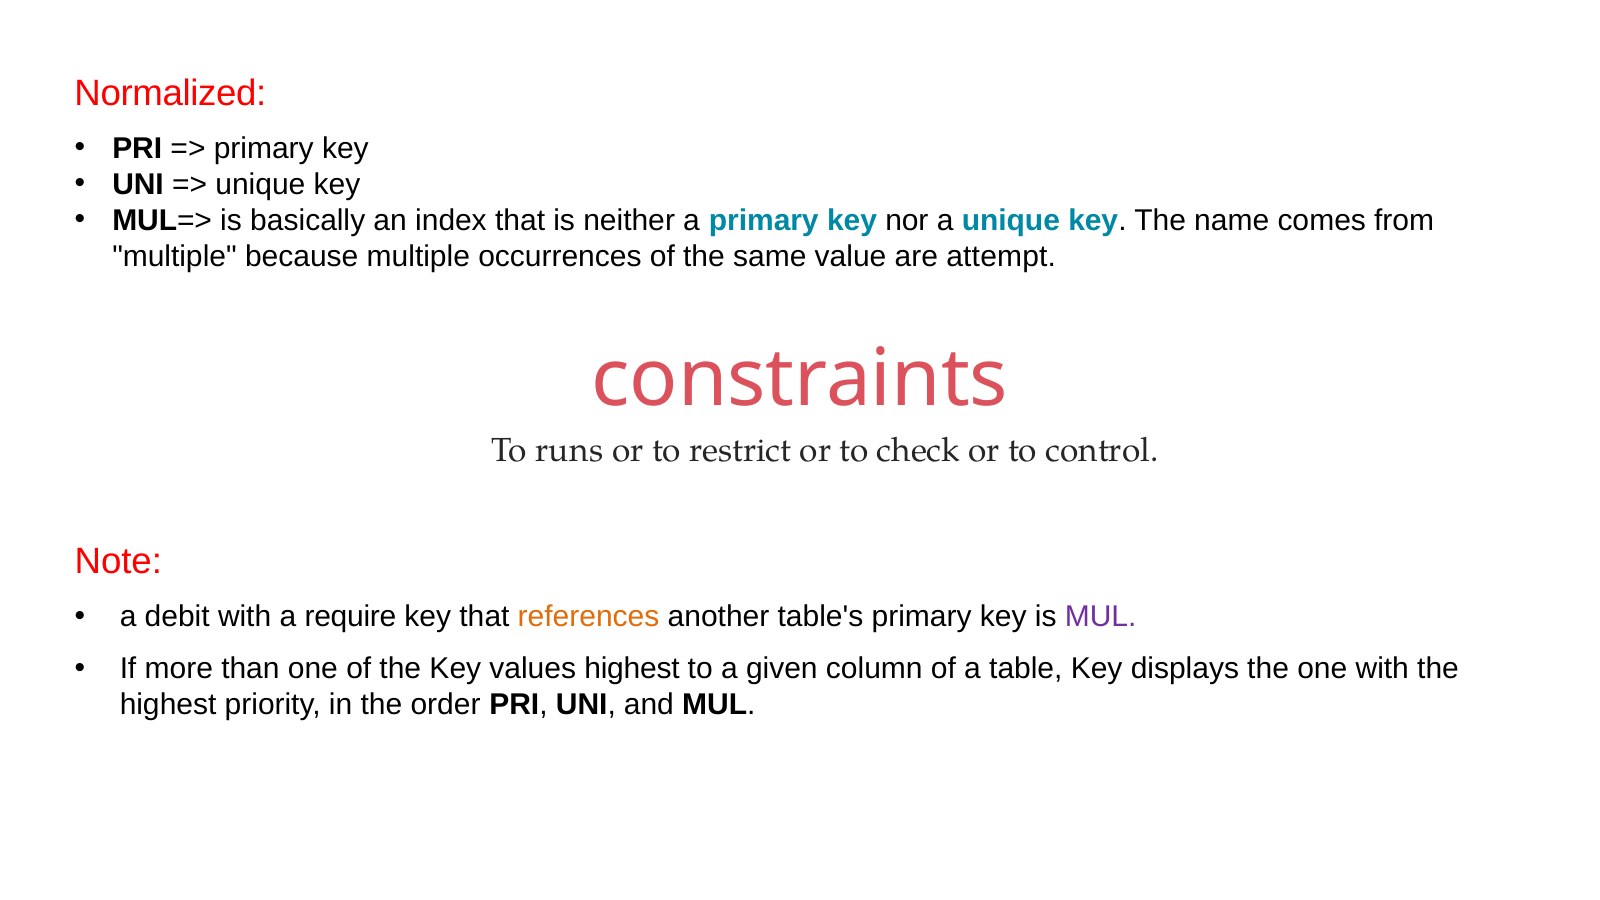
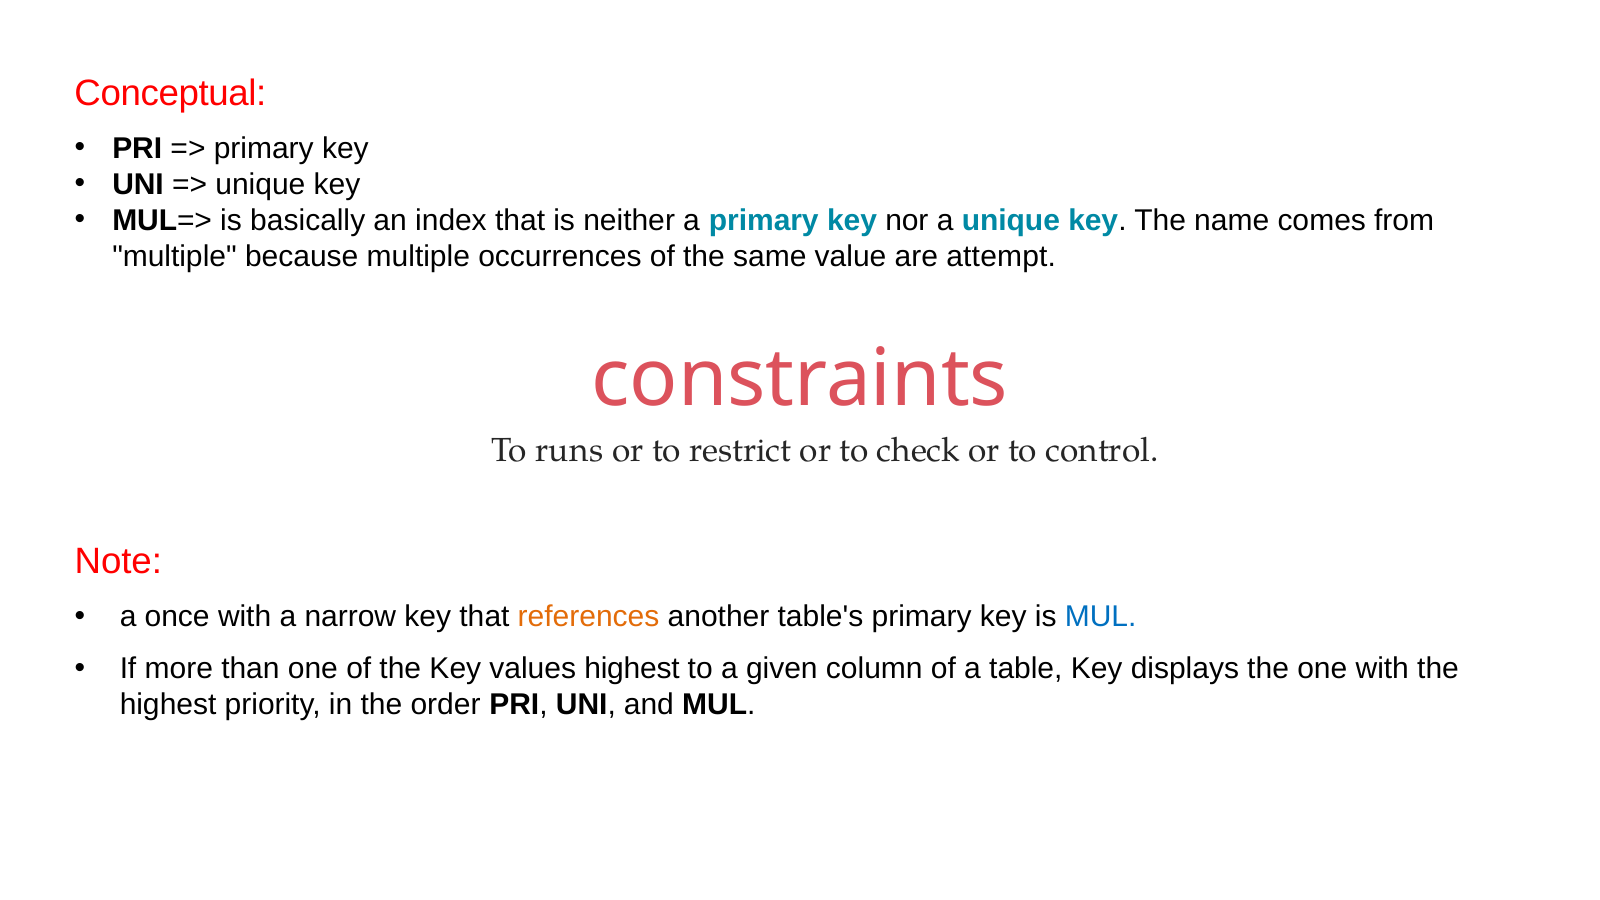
Normalized: Normalized -> Conceptual (170, 93)
debit: debit -> once (177, 617)
require: require -> narrow (350, 617)
MUL colour: purple -> blue (1101, 617)
